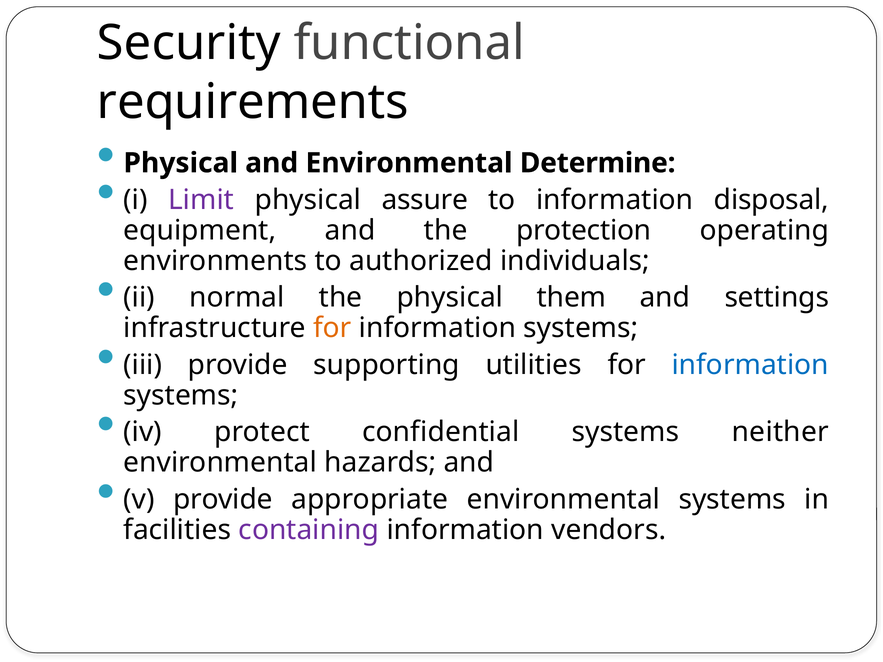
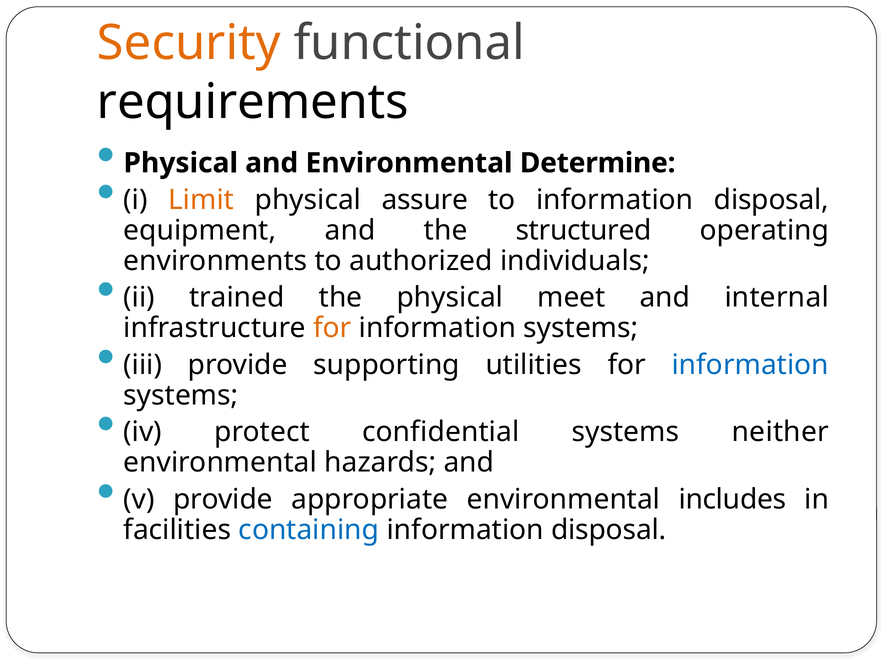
Security colour: black -> orange (189, 43)
Limit colour: purple -> orange (201, 200)
protection: protection -> structured (584, 230)
normal: normal -> trained (237, 298)
them: them -> meet (571, 298)
settings: settings -> internal (777, 298)
environmental systems: systems -> includes (732, 500)
containing colour: purple -> blue (309, 530)
vendors: vendors -> disposal (609, 530)
